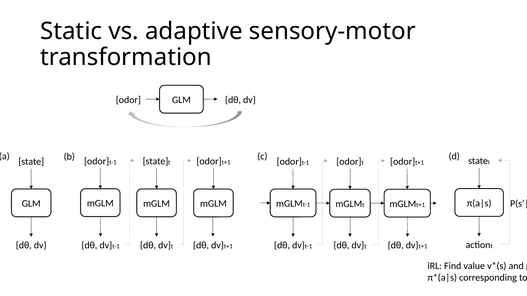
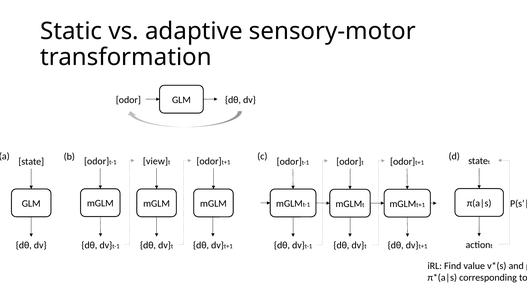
state: state -> view (155, 161)
